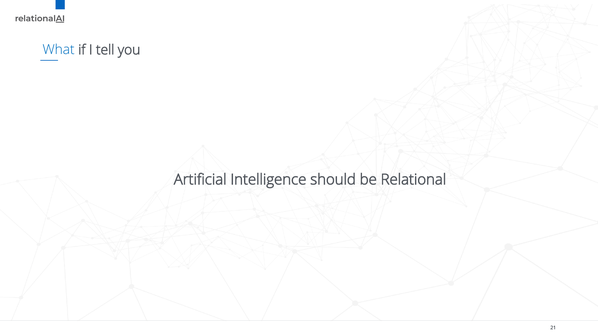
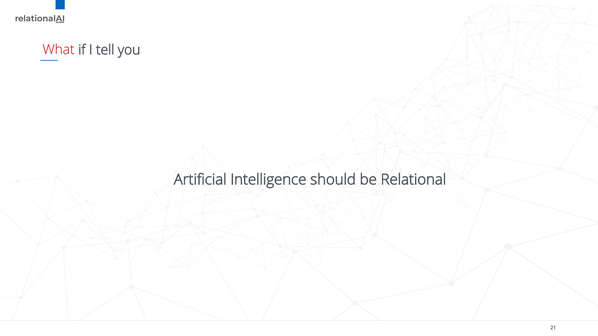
What colour: blue -> red (59, 50)
